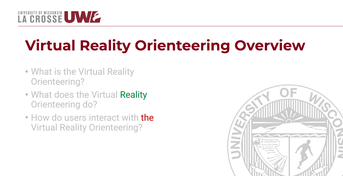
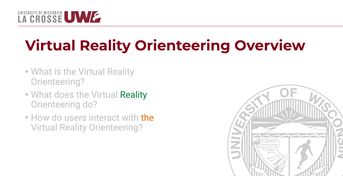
the colour: red -> orange (147, 117)
